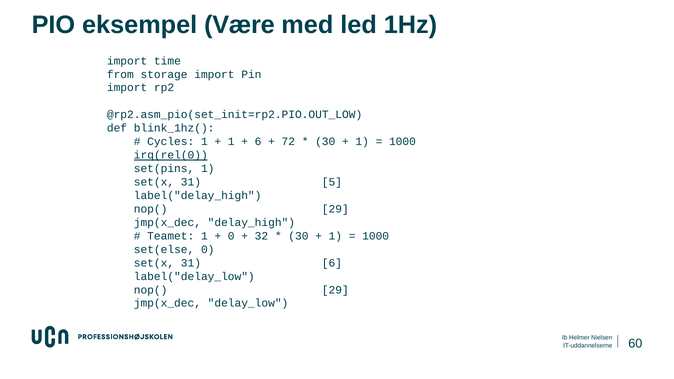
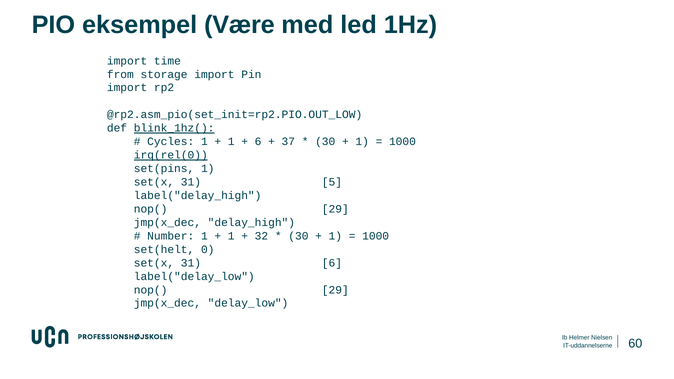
blink_1hz( underline: none -> present (174, 128)
72: 72 -> 37 (288, 142)
Teamet: Teamet -> Number (171, 236)
0: 0 -> 1 (231, 236)
set(else: set(else -> set(helt (164, 250)
